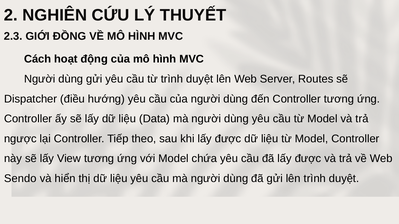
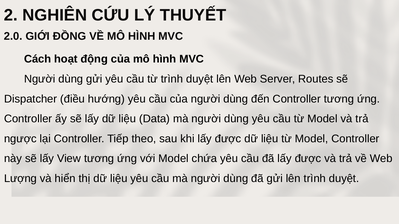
2.3: 2.3 -> 2.0 (13, 36)
Sendo: Sendo -> Lượng (20, 179)
